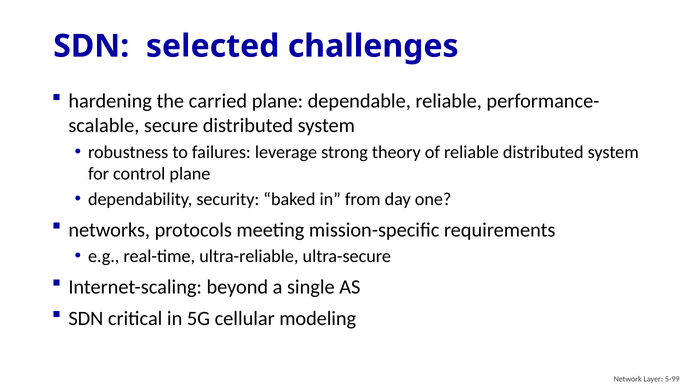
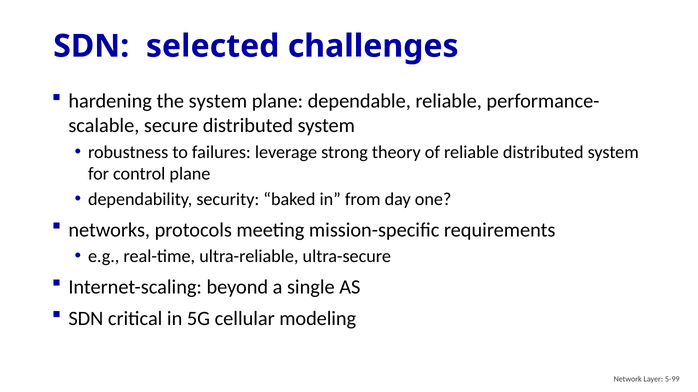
the carried: carried -> system (218, 101)
